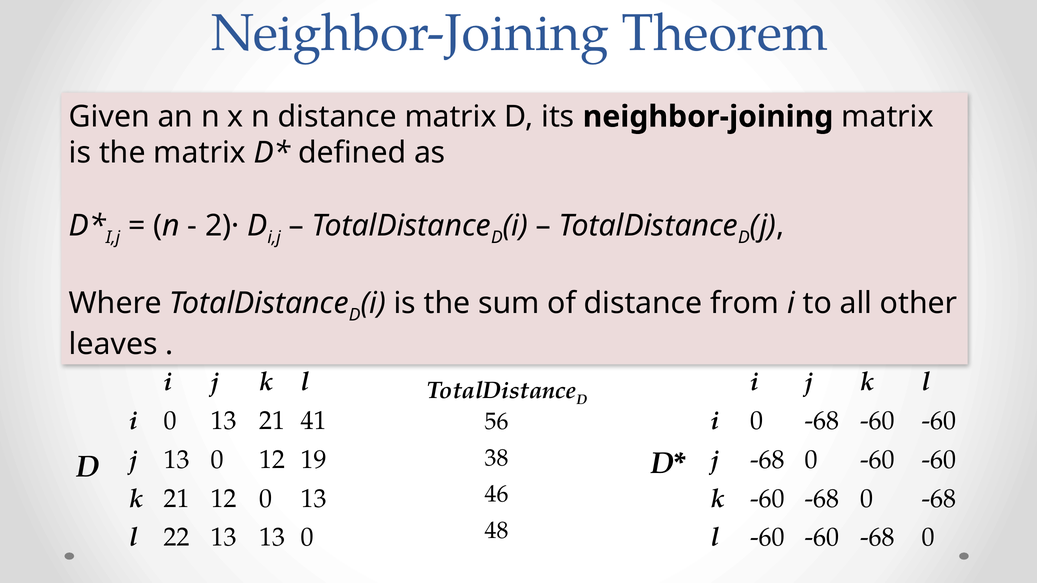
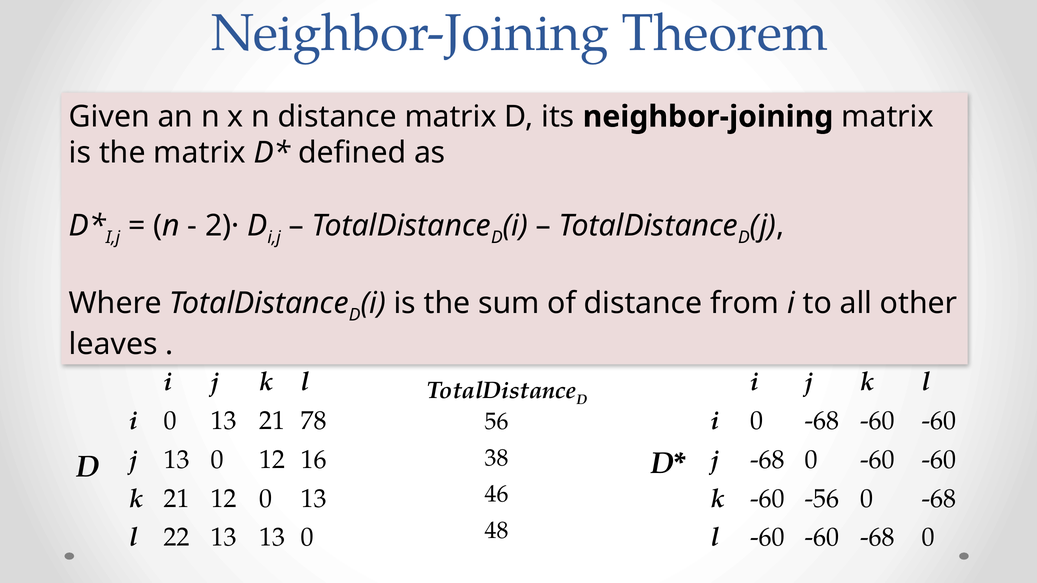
41: 41 -> 78 (314, 421)
19: 19 -> 16 (314, 460)
k -60 -68: -68 -> -56 (822, 499)
